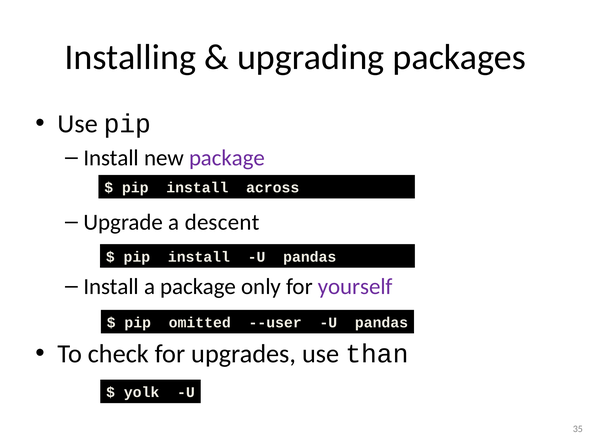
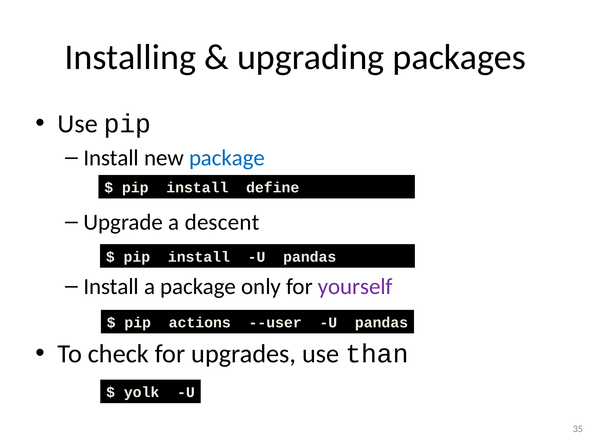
package colour: purple -> blue (227, 158)
across: across -> define (273, 188)
omitted: omitted -> actions (200, 323)
